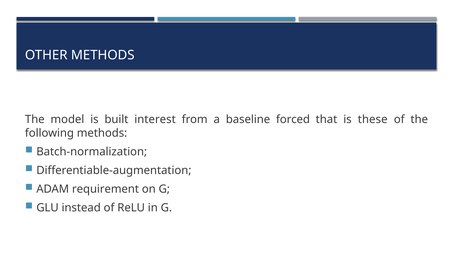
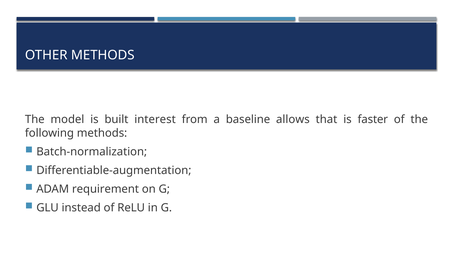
forced: forced -> allows (293, 119)
these: these -> faster (373, 119)
